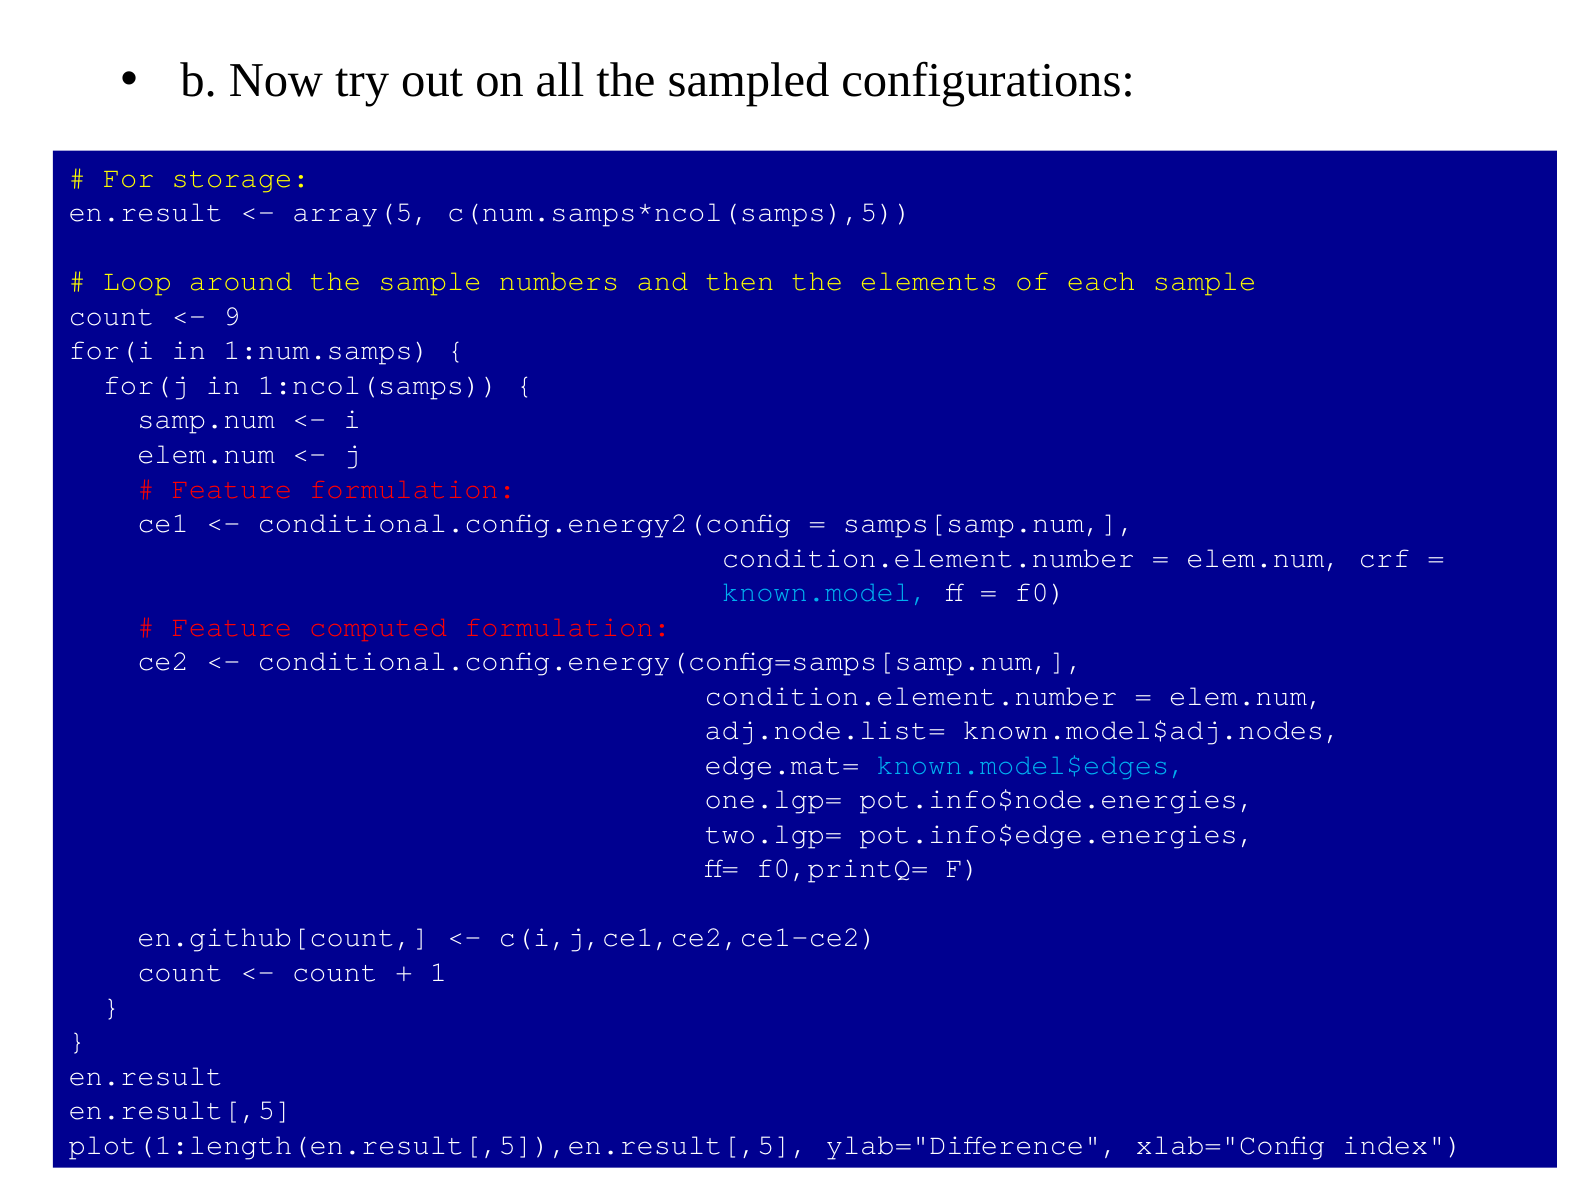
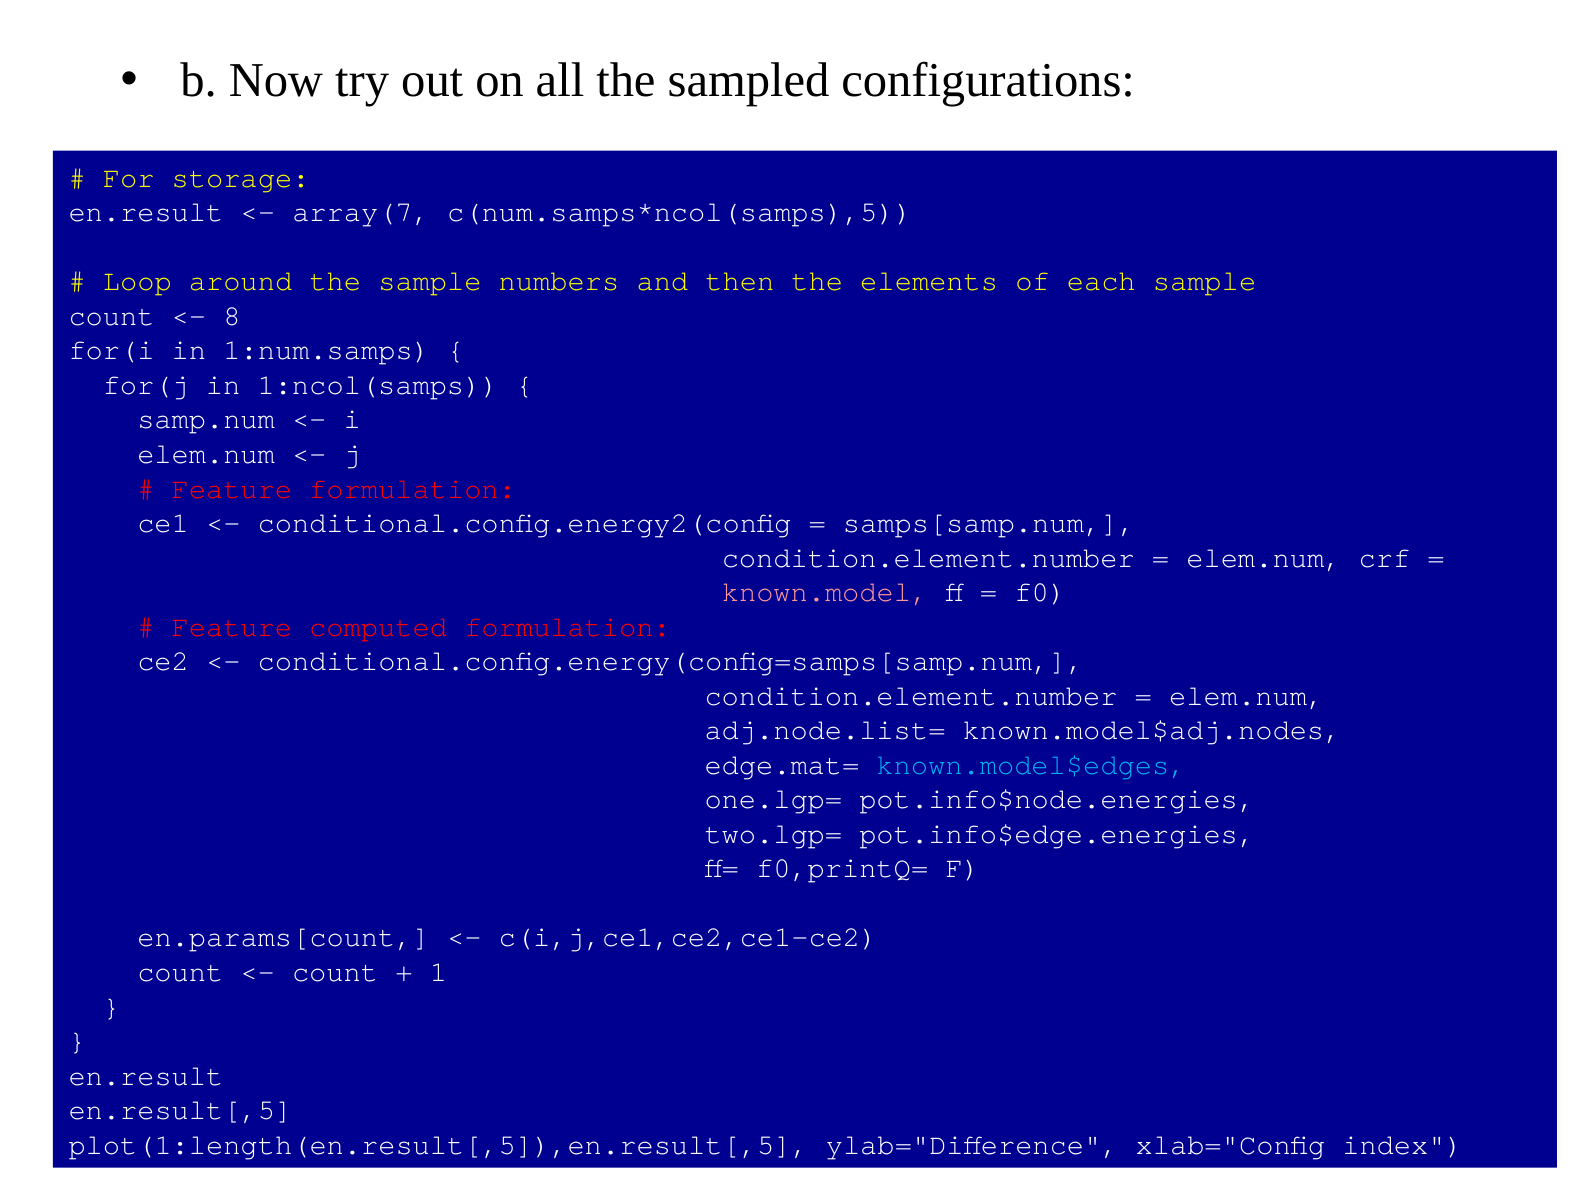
array(5: array(5 -> array(7 (361, 212)
9: 9 -> 8 (232, 316)
known.model colour: light blue -> pink (825, 592)
en.github[count: en.github[count -> en.params[count (284, 937)
